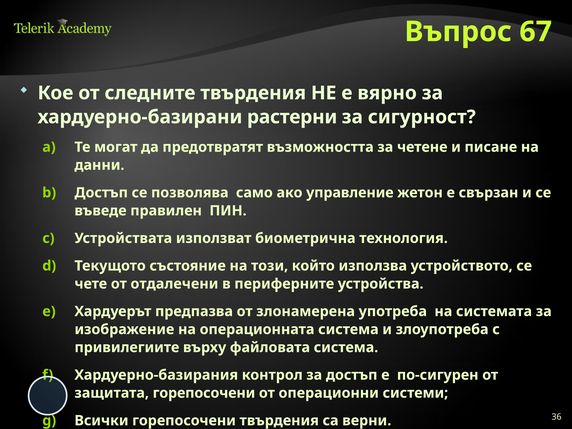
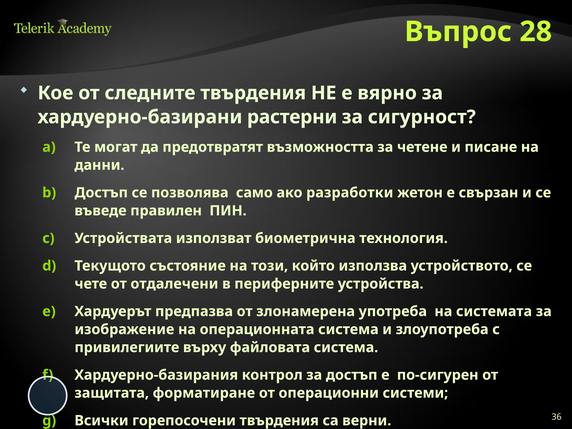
67: 67 -> 28 (536, 32)
управление: управление -> разработки (350, 193)
защитата горепосочени: горепосочени -> форматиране (204, 393)
